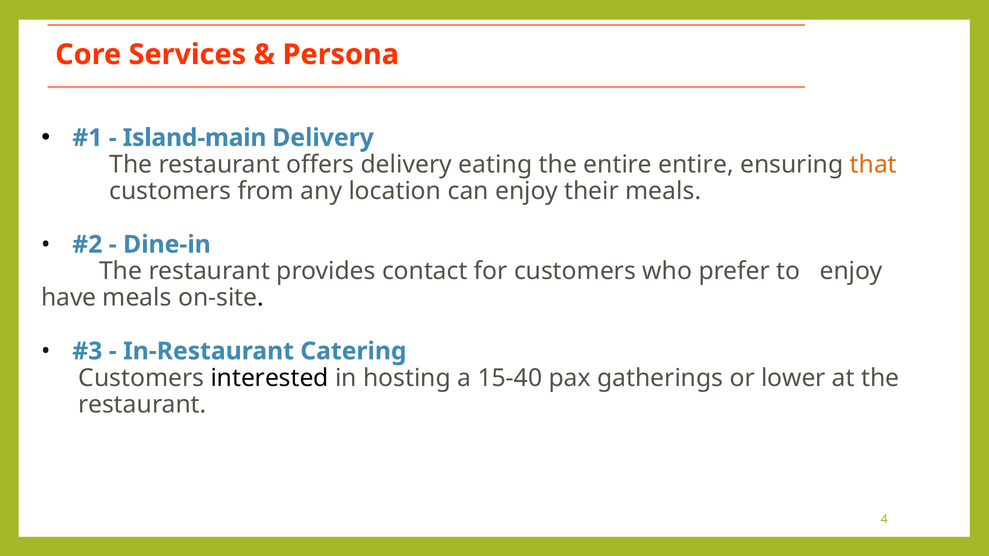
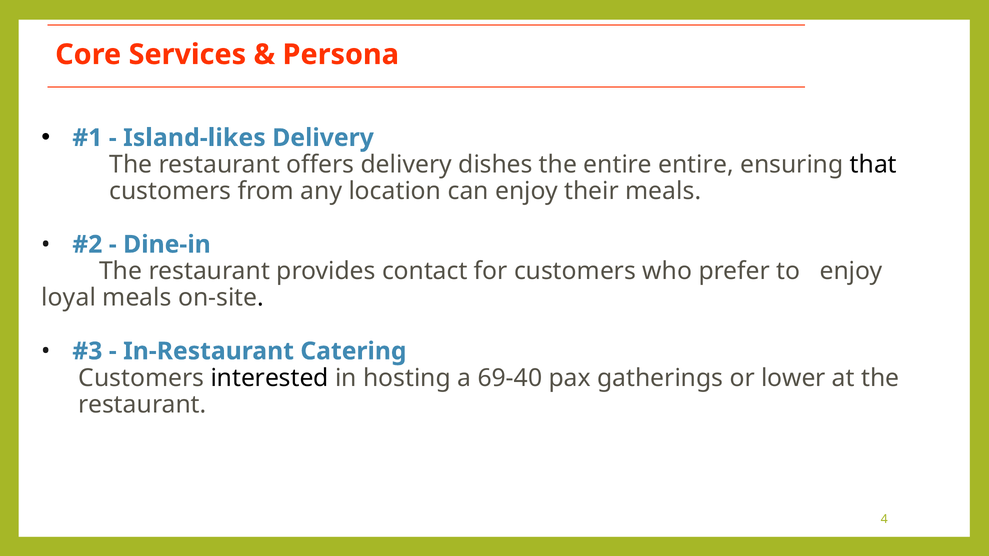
Island-main: Island-main -> Island-likes (194, 138)
eating: eating -> dishes (495, 165)
that colour: orange -> black (873, 165)
have: have -> loyal (69, 298)
15-40: 15-40 -> 69-40 (510, 378)
